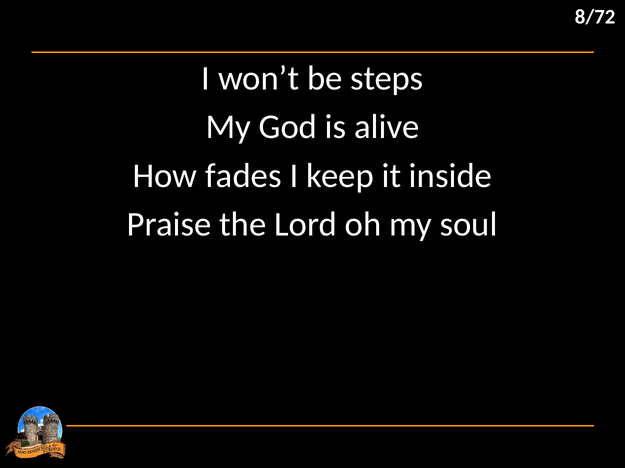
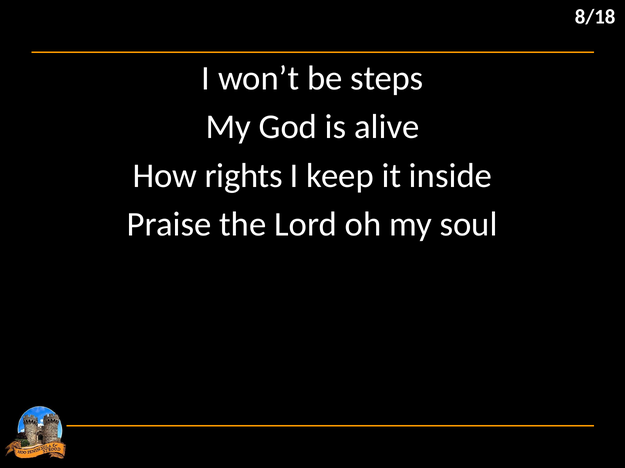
8/72: 8/72 -> 8/18 (595, 17)
fades: fades -> rights (244, 176)
